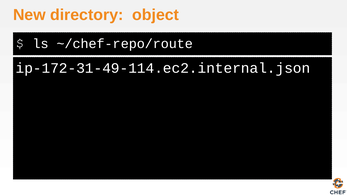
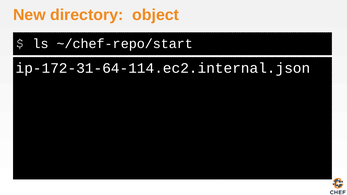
~/chef-repo/route: ~/chef-repo/route -> ~/chef-repo/start (125, 44)
ip-172-31-49-114.ec2.internal.json: ip-172-31-49-114.ec2.internal.json -> ip-172-31-64-114.ec2.internal.json (163, 68)
